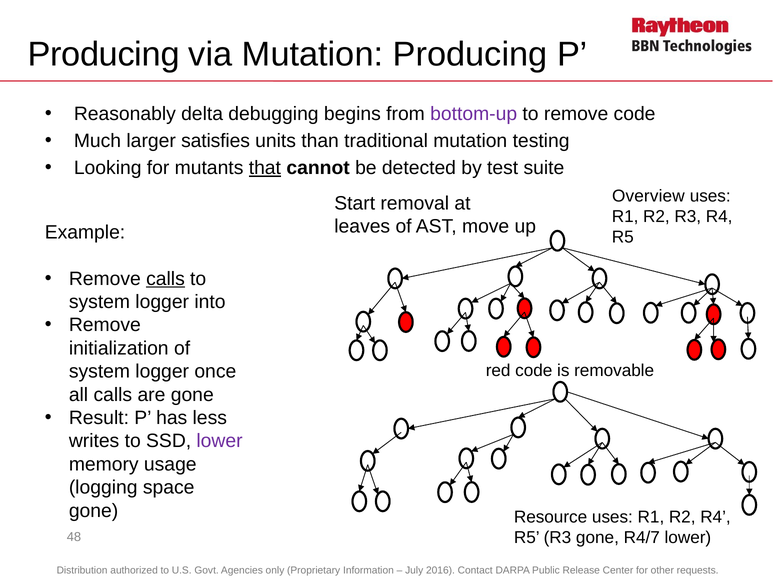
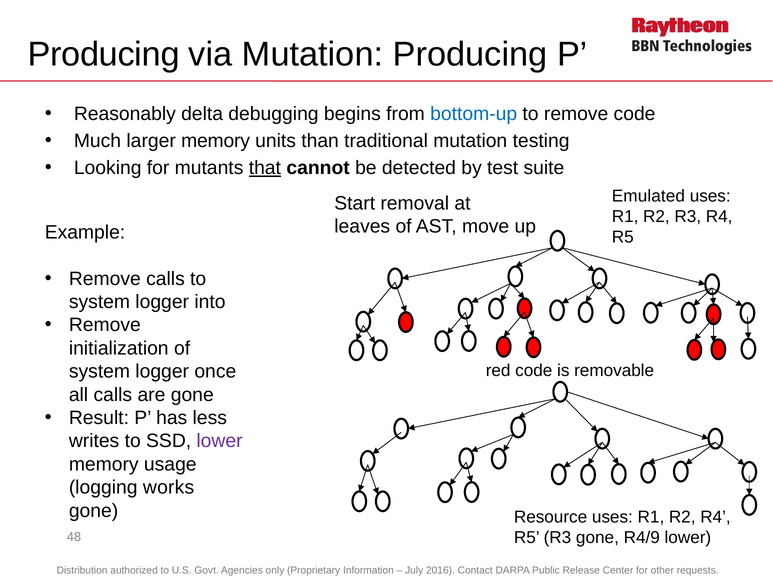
bottom-up colour: purple -> blue (474, 114)
larger satisfies: satisfies -> memory (216, 141)
Overview: Overview -> Emulated (648, 196)
calls underline: present -> none (165, 279)
space: space -> works (169, 487)
R4/7: R4/7 -> R4/9 (642, 538)
